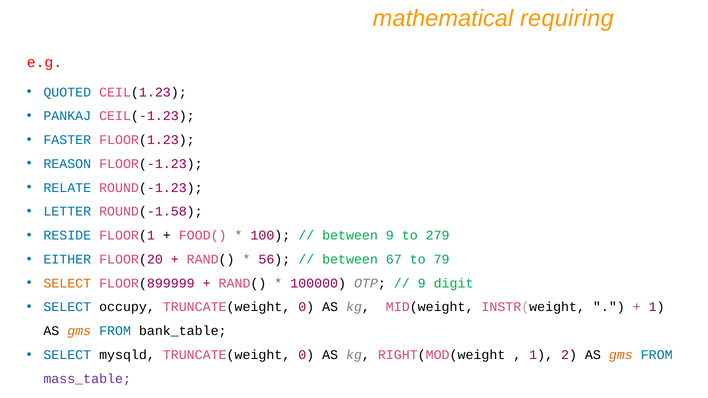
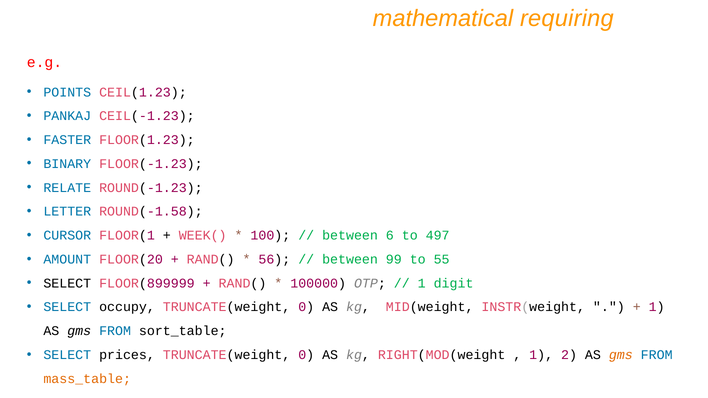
QUOTED: QUOTED -> POINTS (67, 92)
REASON: REASON -> BINARY (67, 164)
RESIDE: RESIDE -> CURSOR (67, 236)
FOOD(: FOOD( -> WEEK( (203, 236)
between 9: 9 -> 6 (390, 236)
279: 279 -> 497 (438, 236)
EITHER: EITHER -> AMOUNT (67, 260)
67: 67 -> 99 (394, 260)
79: 79 -> 55 (442, 260)
SELECT colour: orange -> black (67, 283)
9: 9 -> 1 (422, 283)
gms colour: orange -> black (79, 331)
bank_table: bank_table -> sort_table (183, 331)
mysqld: mysqld -> prices (127, 355)
mass_table colour: purple -> orange (87, 379)
